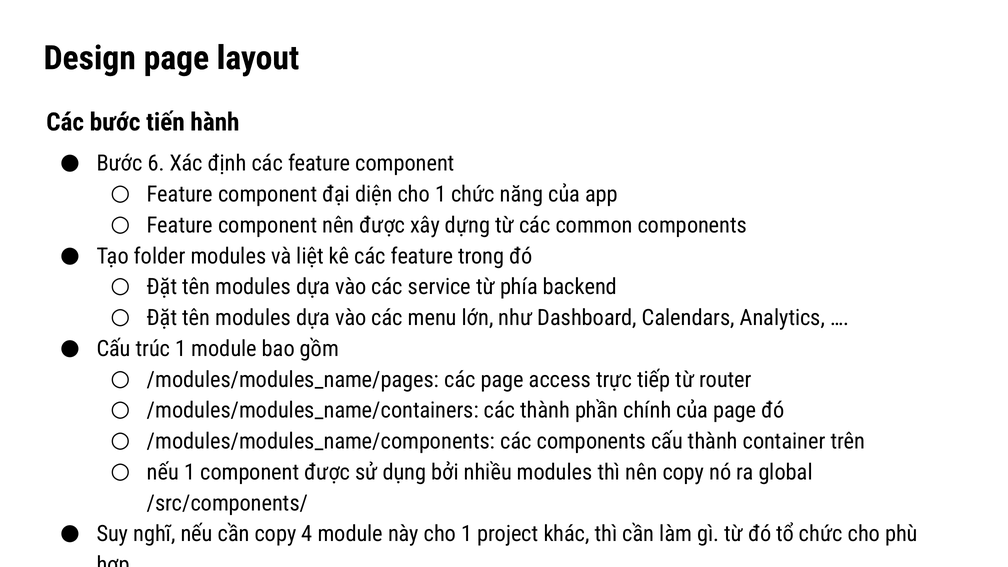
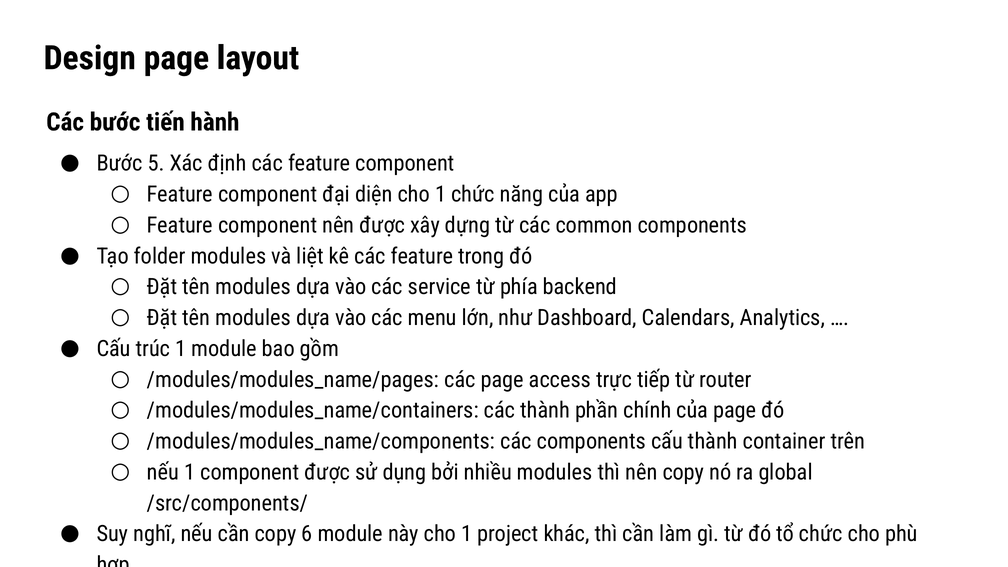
6: 6 -> 5 (156, 164)
4: 4 -> 6 (307, 534)
